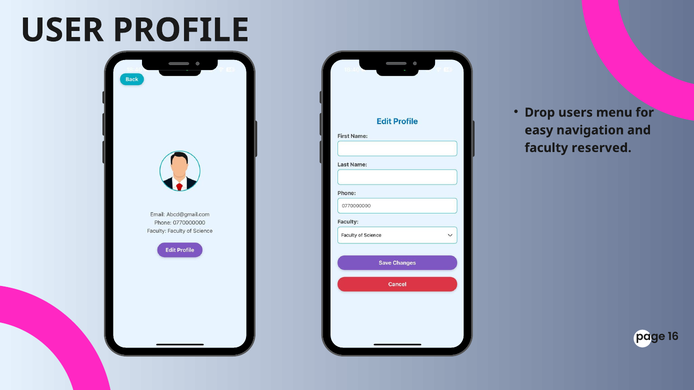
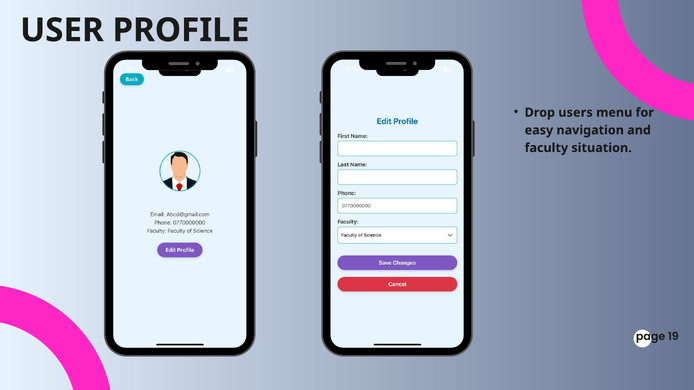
reserved: reserved -> situation (602, 148)
16: 16 -> 19 (673, 337)
